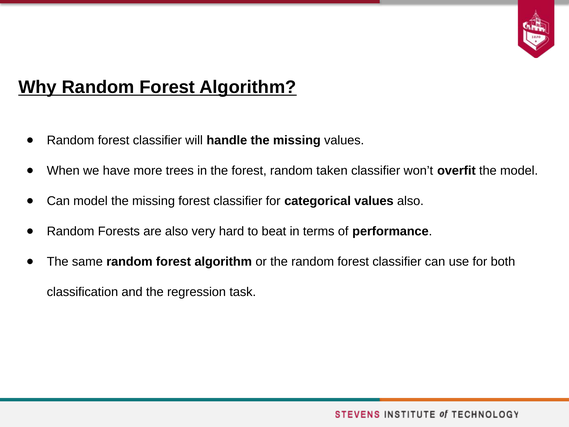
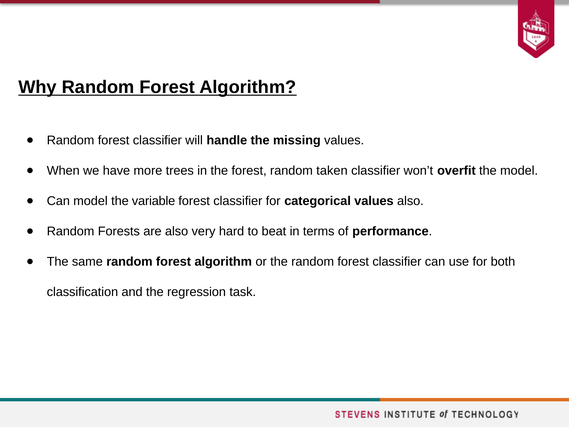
model the missing: missing -> variable (154, 201)
